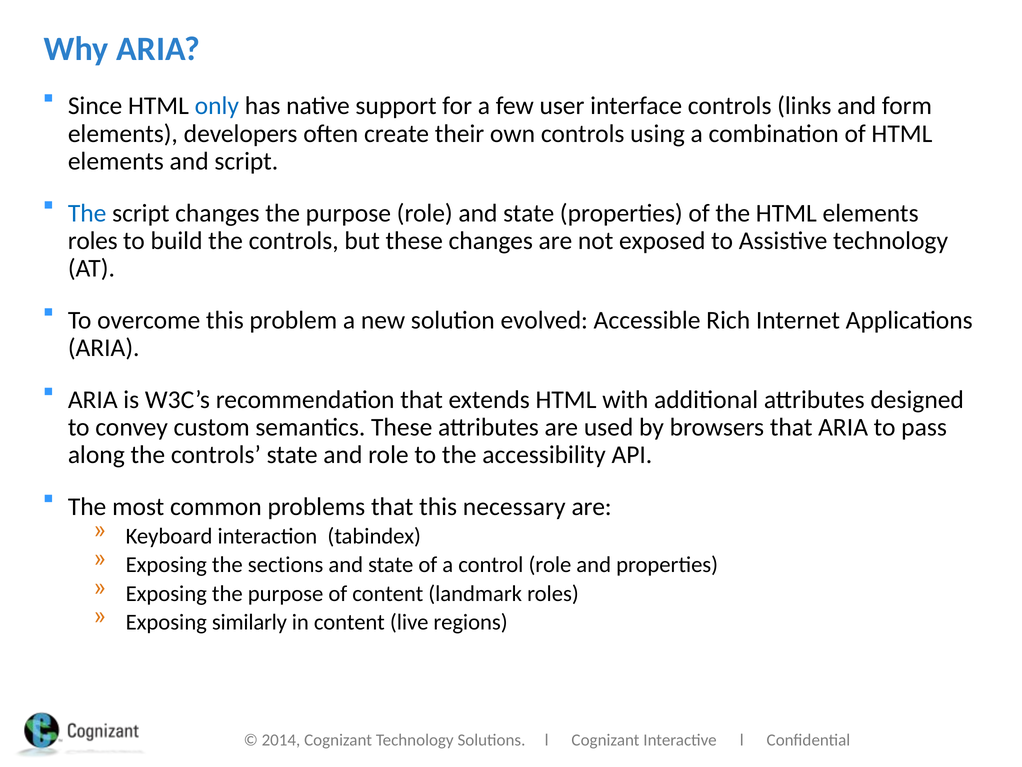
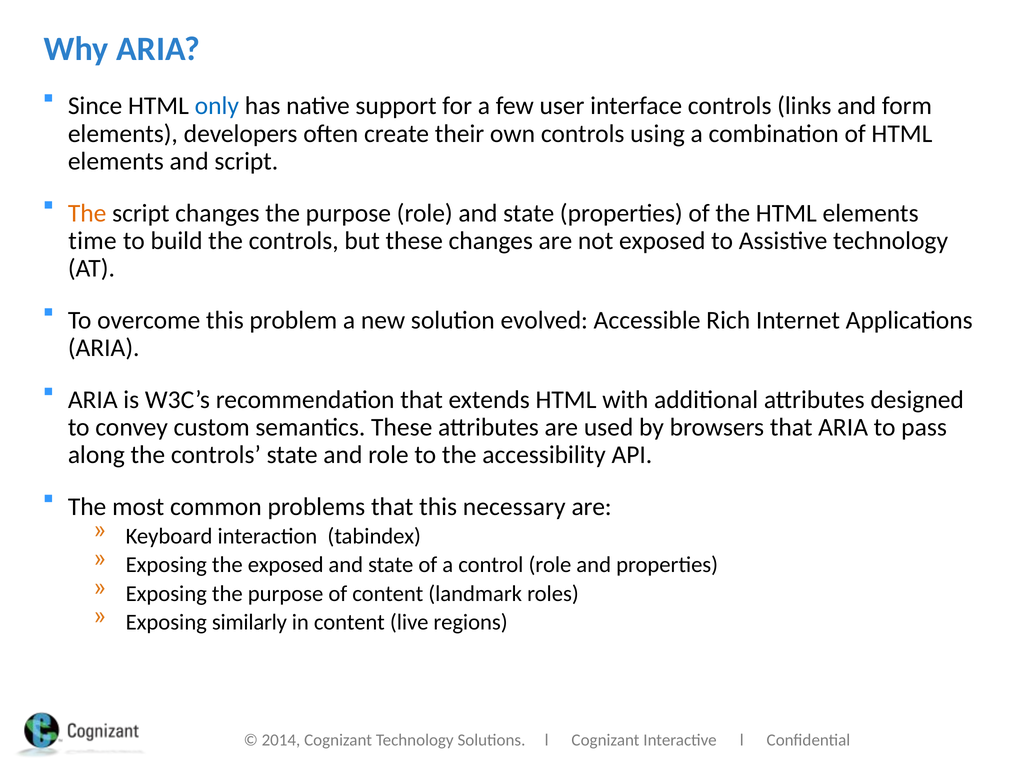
The colour: blue -> orange (87, 213)
roles: roles -> time (92, 241)
the sections: sections -> exposed (286, 565)
